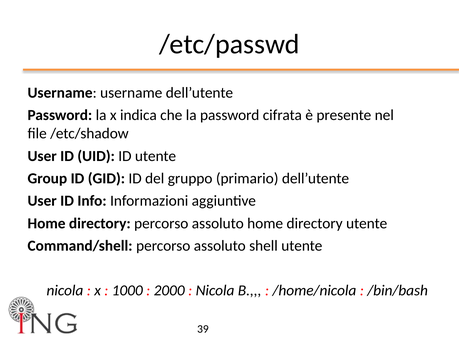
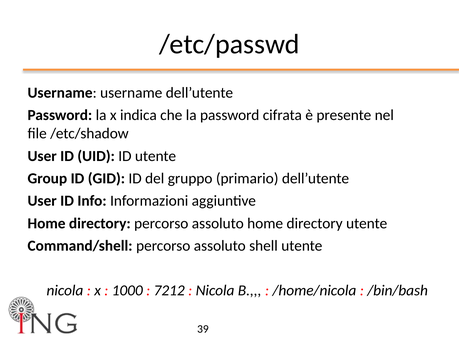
2000: 2000 -> 7212 (169, 291)
